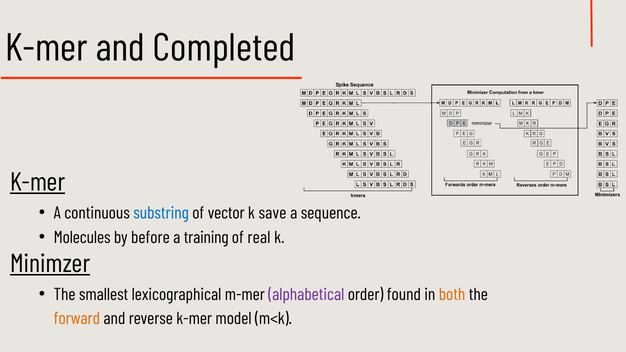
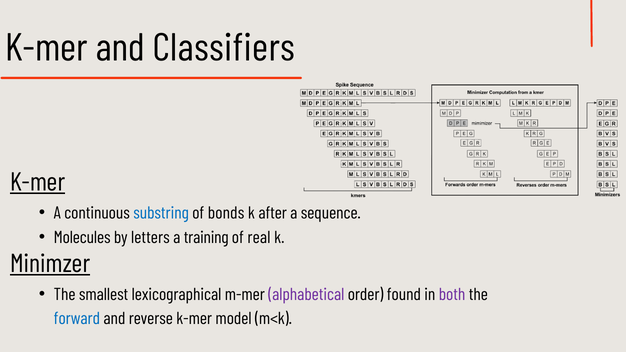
Completed: Completed -> Classifiers (224, 48)
vector: vector -> bonds (226, 213)
save: save -> after (273, 213)
before: before -> letters (150, 238)
both colour: orange -> purple (452, 294)
forward colour: orange -> blue (77, 319)
